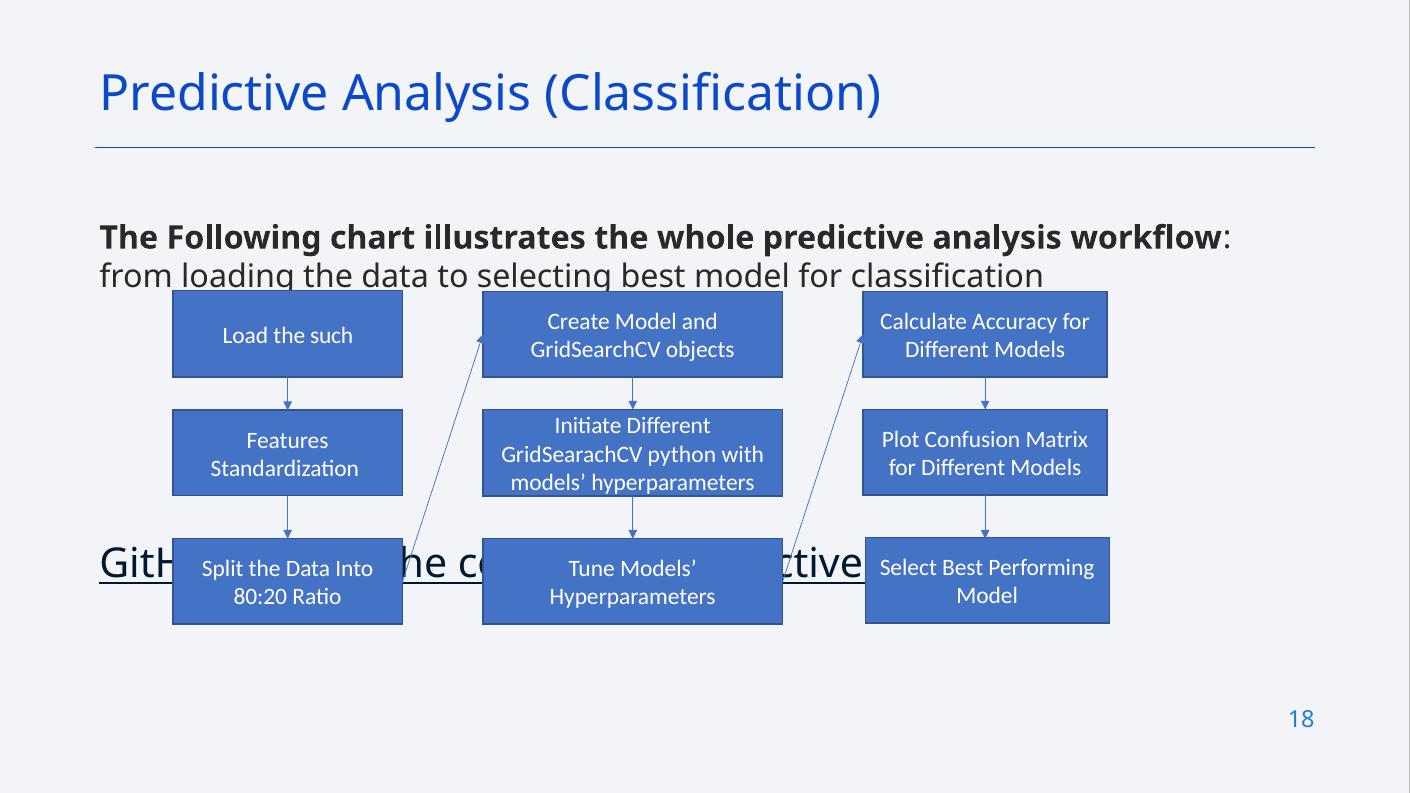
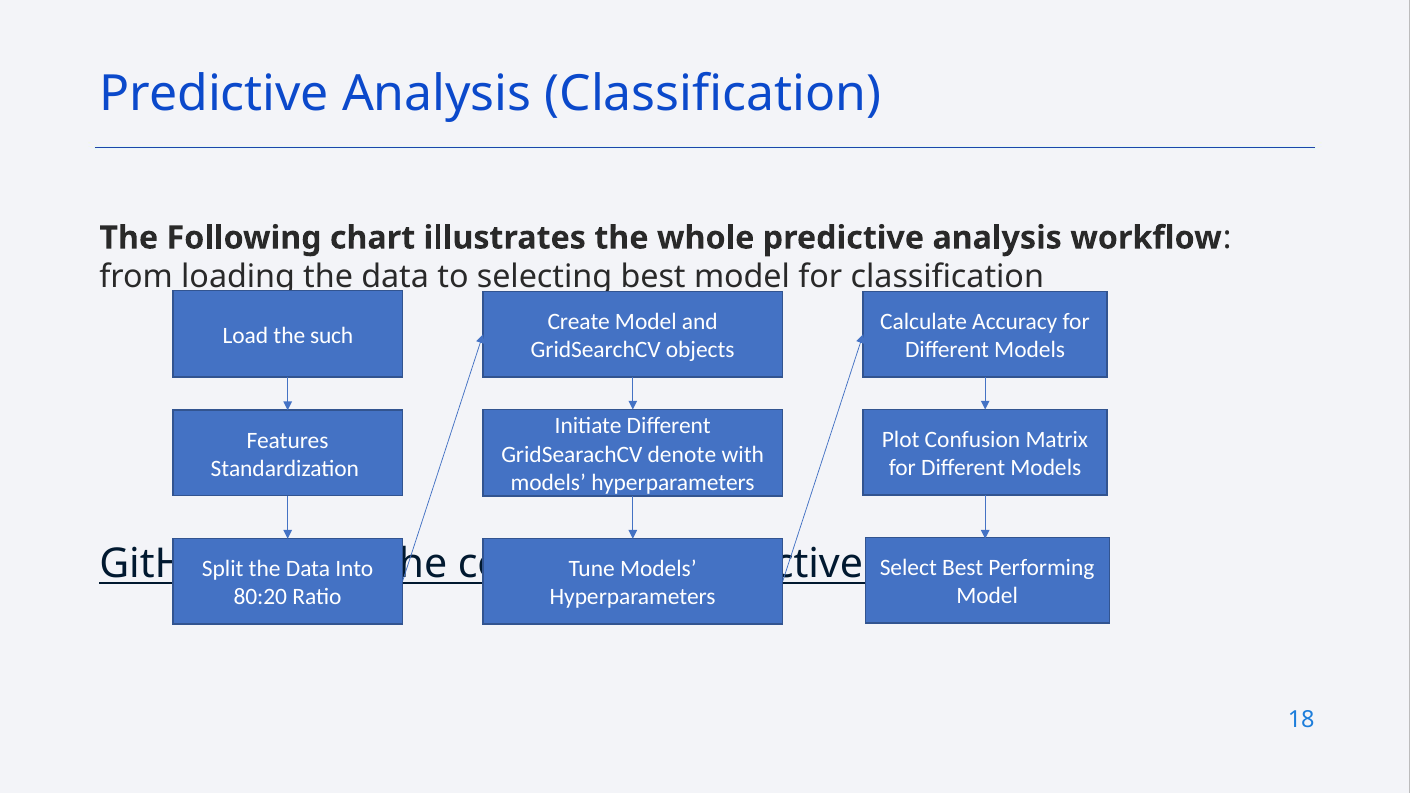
python: python -> denote (682, 454)
